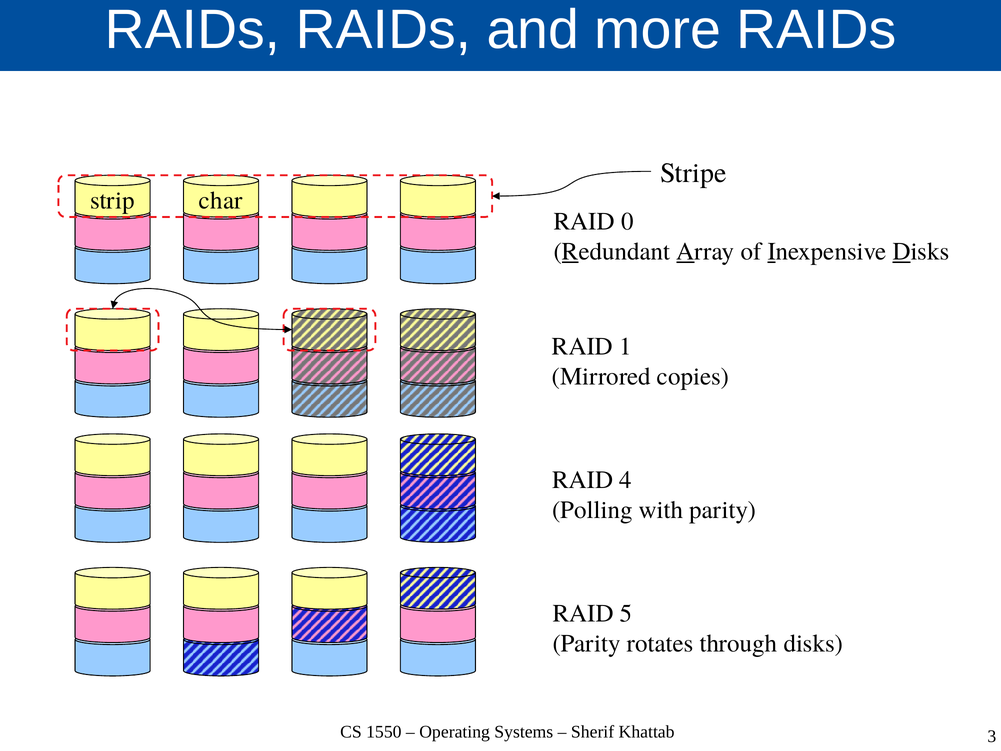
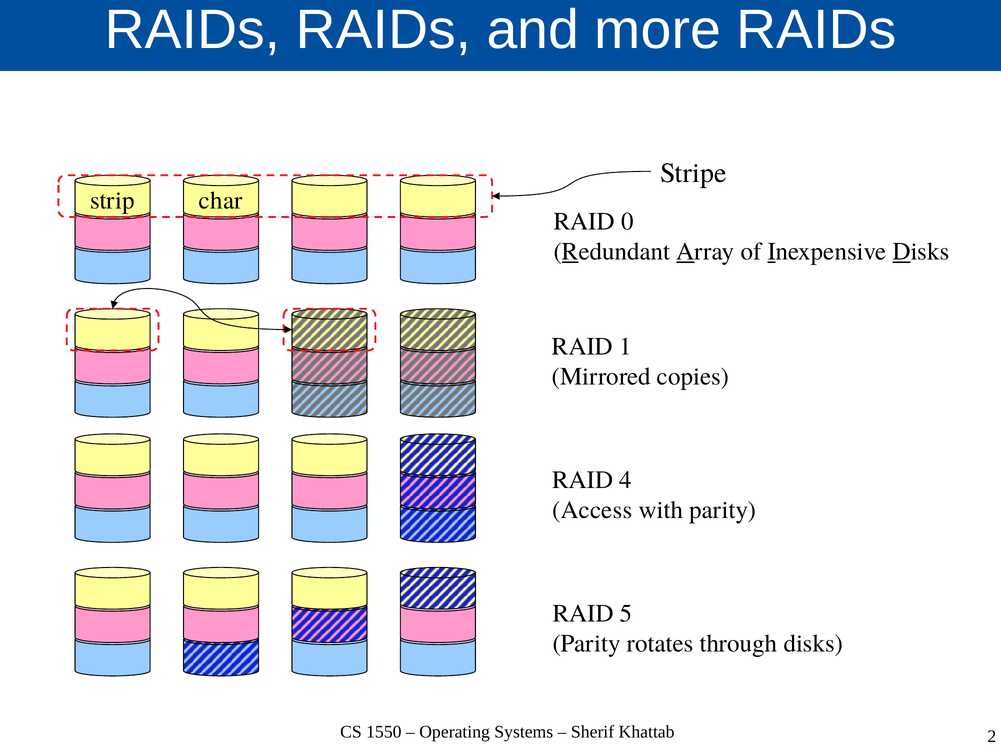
Polling: Polling -> Access (592, 510)
3: 3 -> 2 (992, 736)
